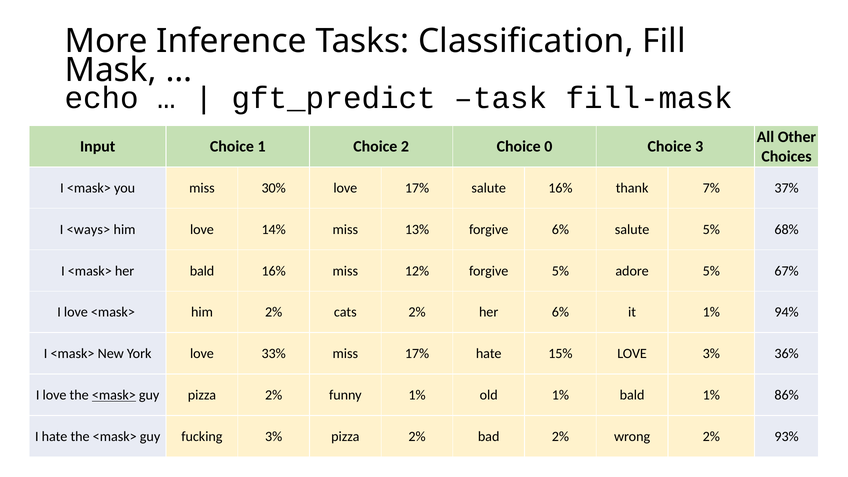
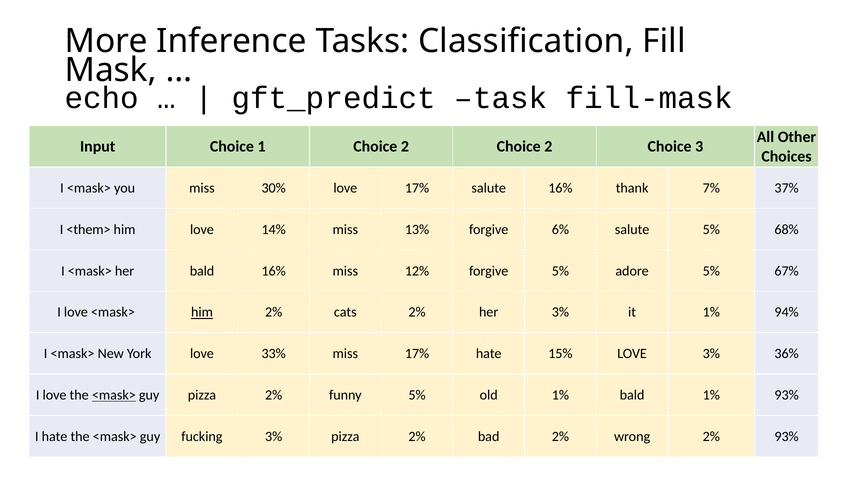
2 Choice 0: 0 -> 2 (548, 147)
<ways>: <ways> -> <them> (89, 230)
him underline: none -> present (202, 312)
her 6%: 6% -> 3% (560, 312)
funny 1%: 1% -> 5% (417, 395)
1% 86%: 86% -> 93% (787, 395)
